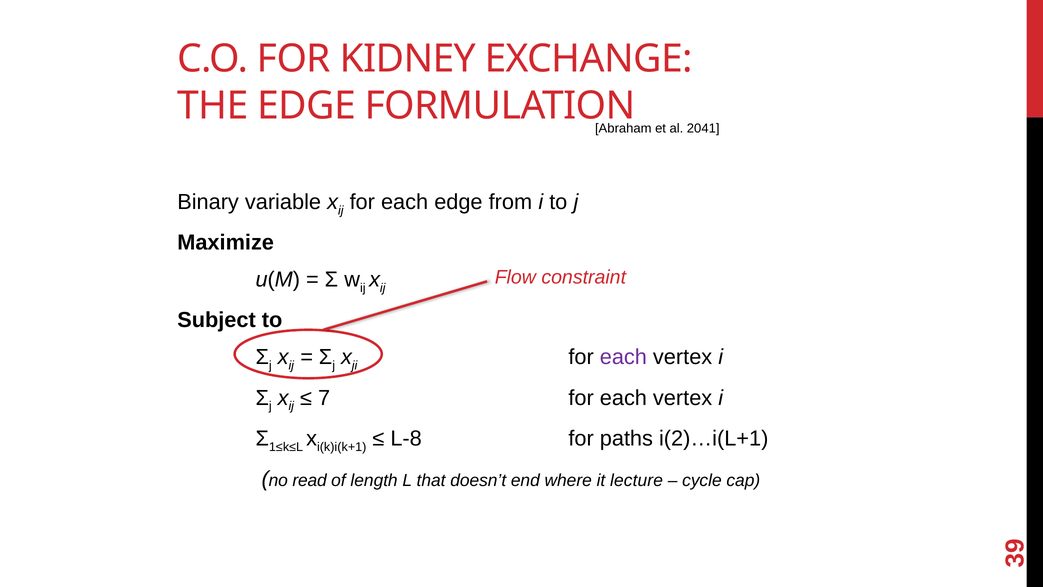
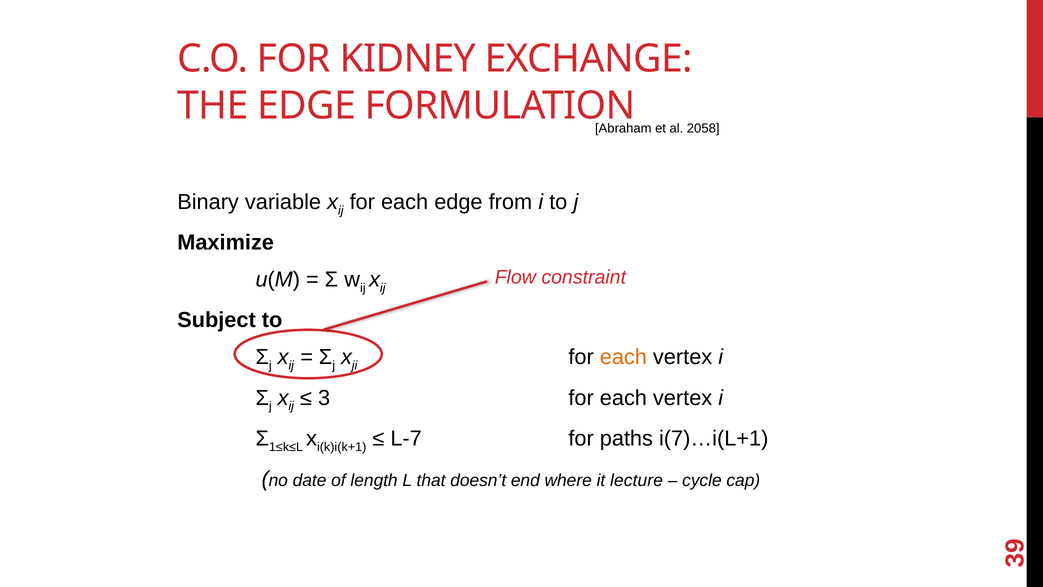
2041: 2041 -> 2058 (703, 129)
each colour: purple -> orange (623, 357)
7: 7 -> 3 (324, 398)
L-8: L-8 -> L-7 (406, 438)
i(2)…i(L+1: i(2)…i(L+1 -> i(7)…i(L+1 (714, 438)
read: read -> date (310, 480)
